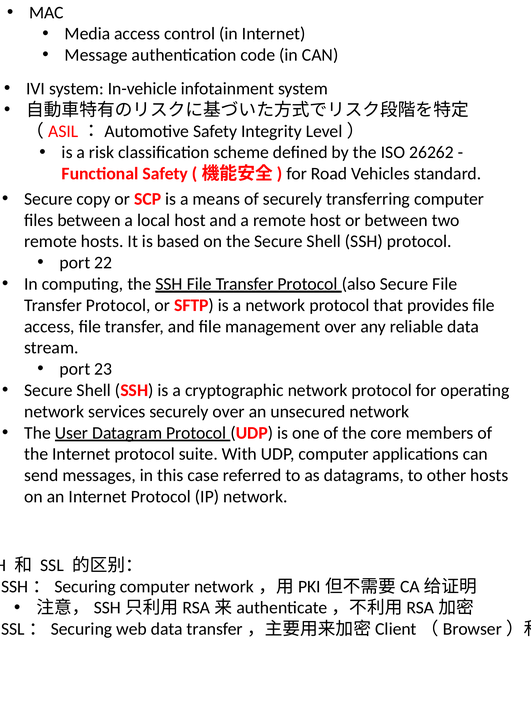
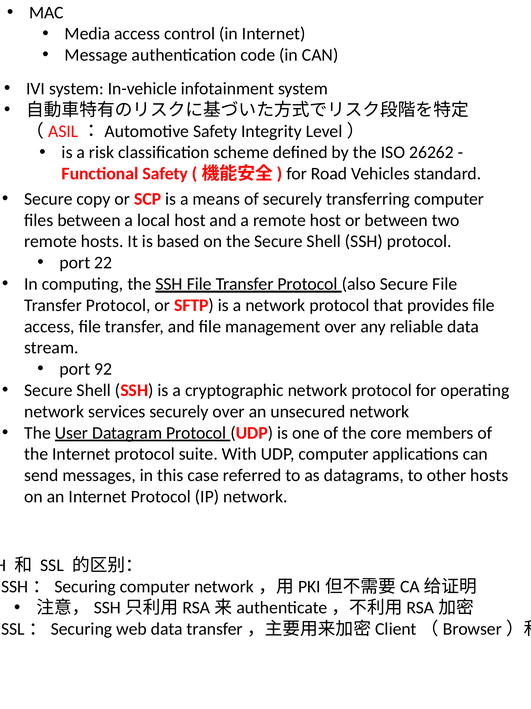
23: 23 -> 92 (103, 369)
